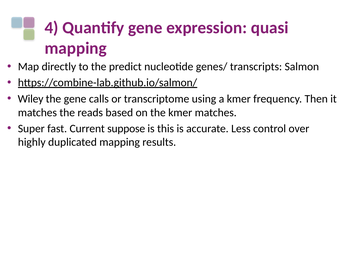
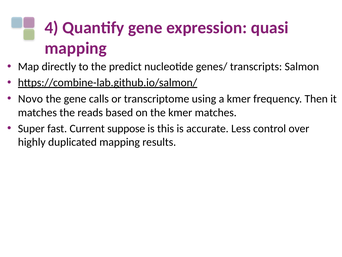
Wiley: Wiley -> Novo (30, 99)
